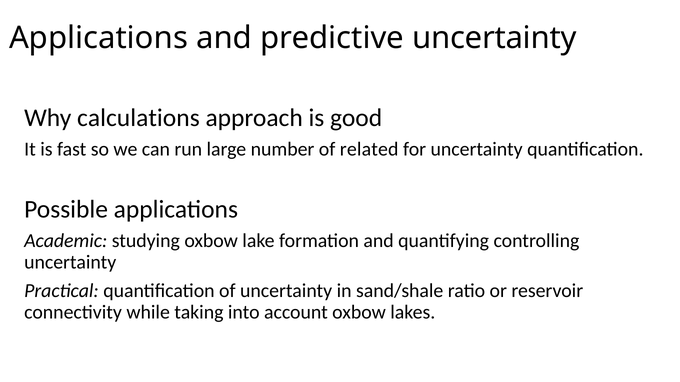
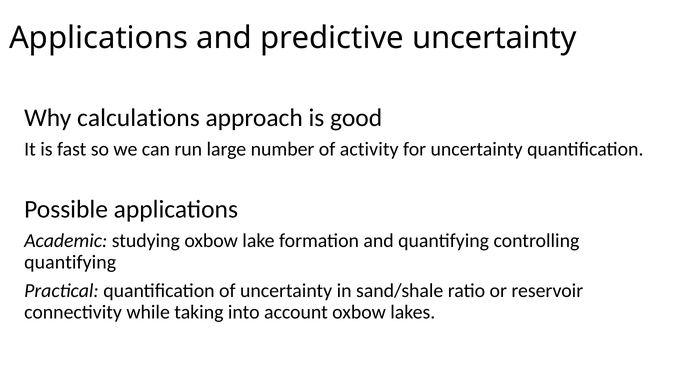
related: related -> activity (369, 150)
uncertainty: uncertainty -> quantifying (70, 263)
